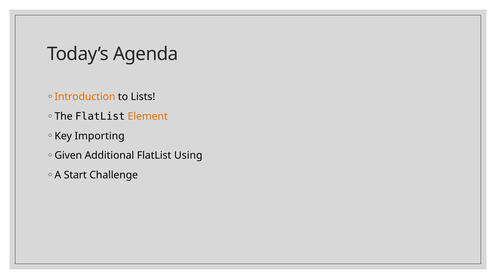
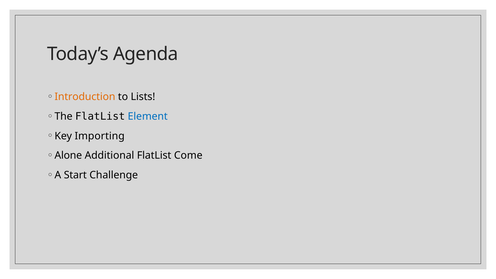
Element colour: orange -> blue (148, 116)
Given: Given -> Alone (68, 155)
Using: Using -> Come (188, 155)
